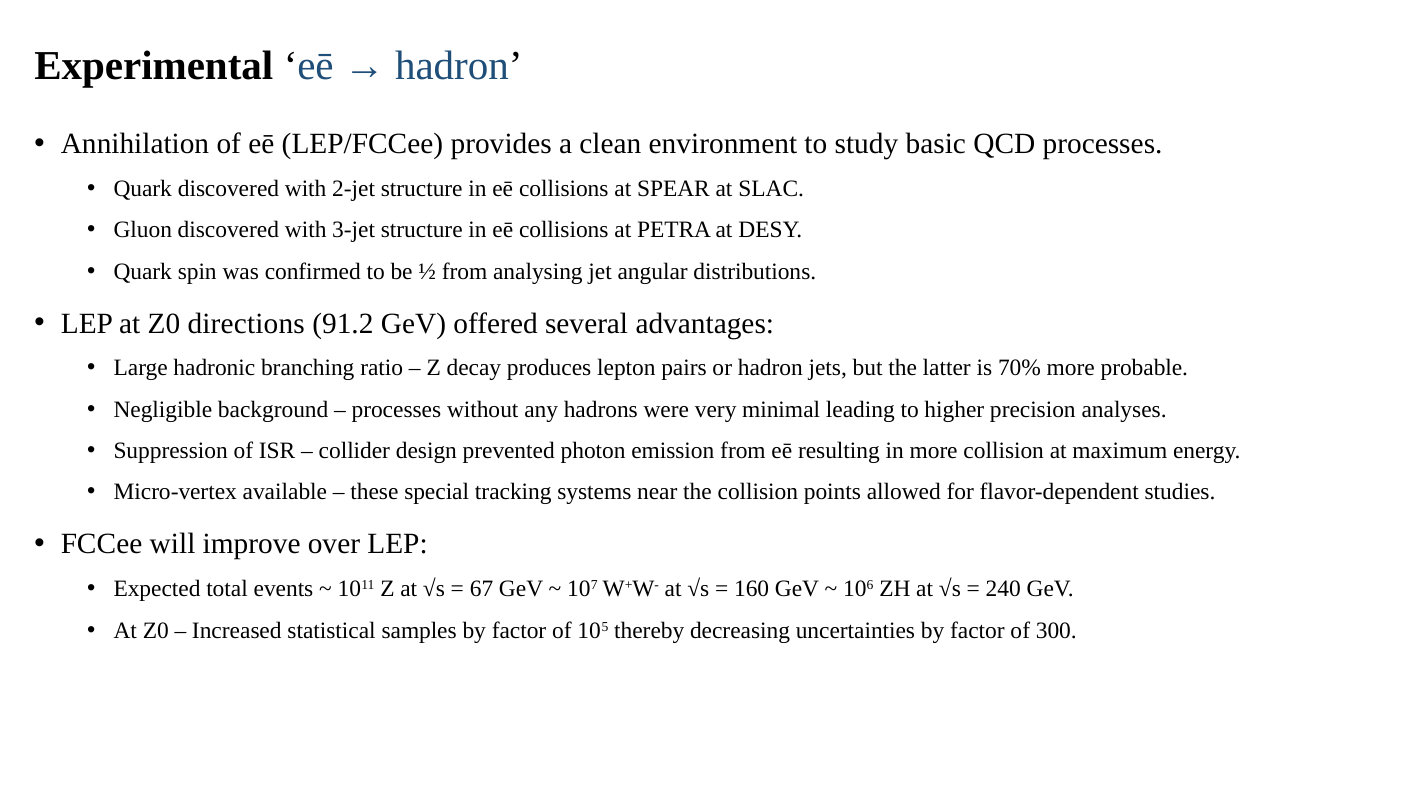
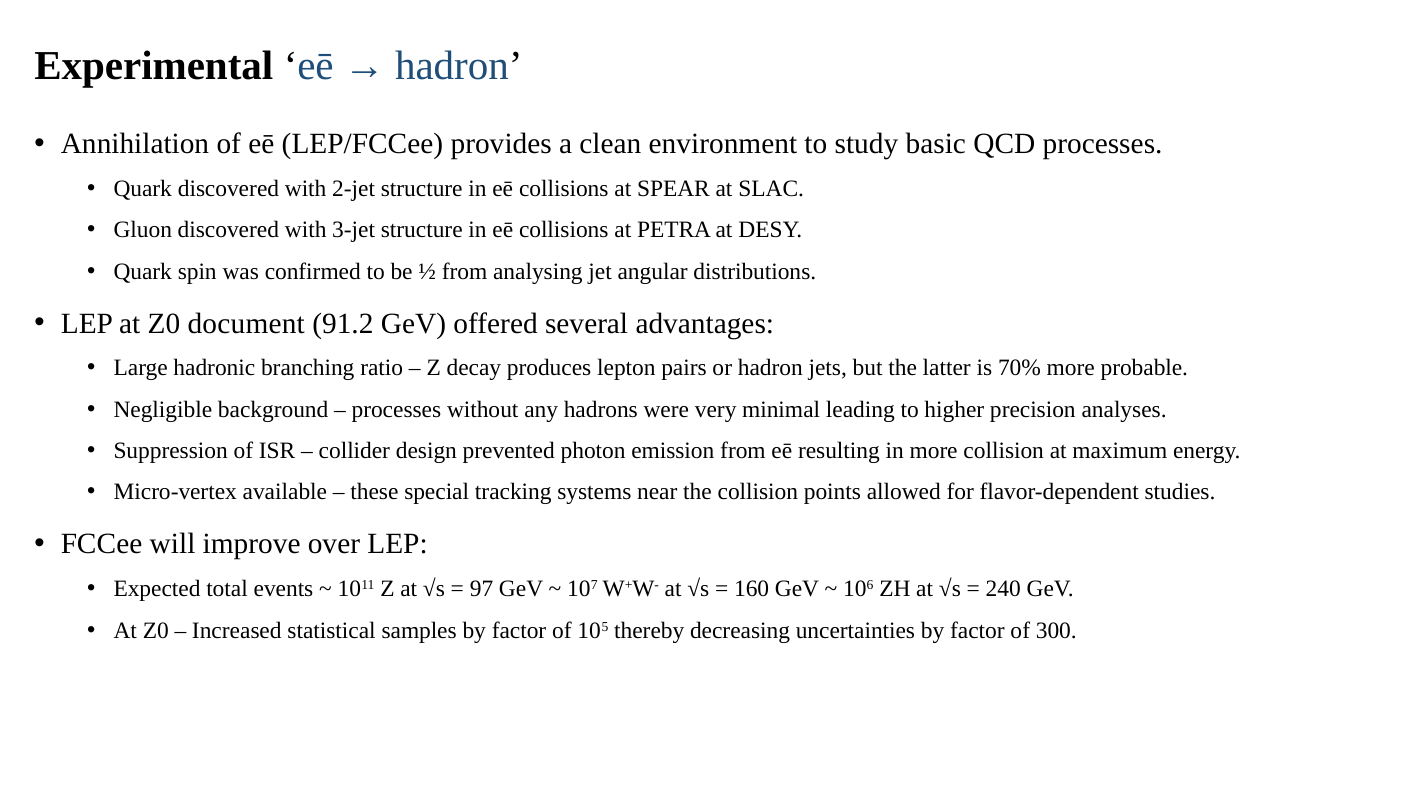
directions: directions -> document (246, 323)
67: 67 -> 97 (482, 589)
